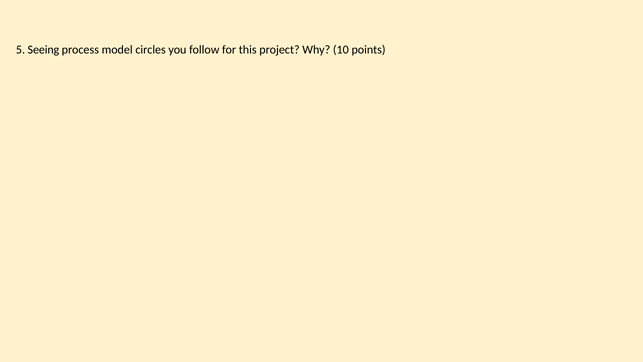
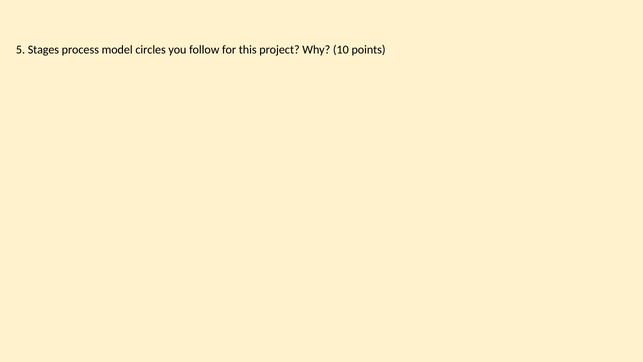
Seeing: Seeing -> Stages (43, 50)
